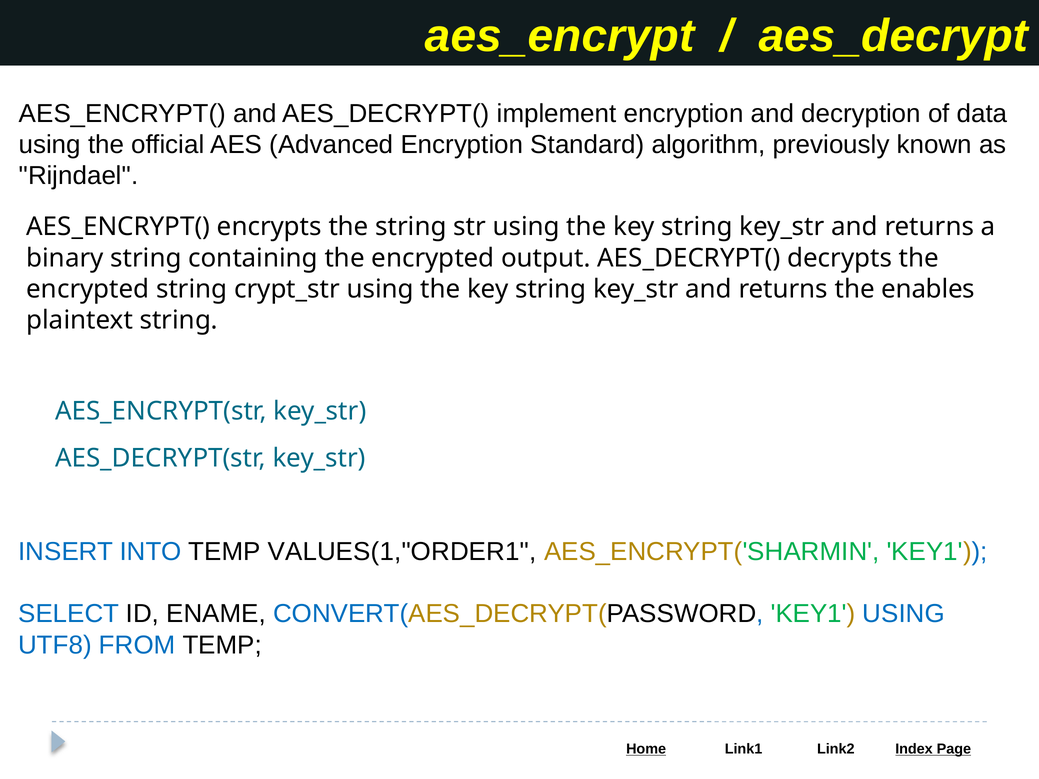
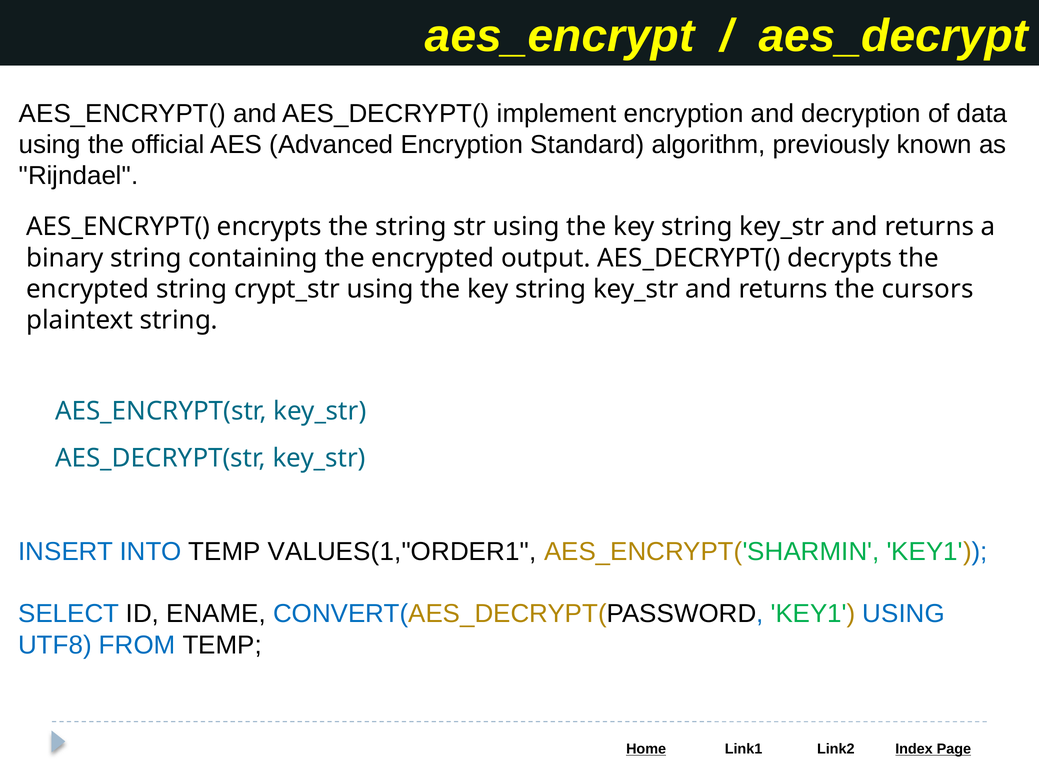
enables: enables -> cursors (928, 289)
